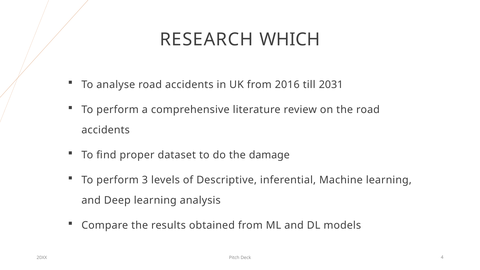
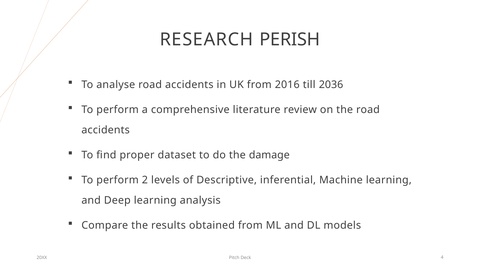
WHICH: WHICH -> PERISH (290, 40)
2031: 2031 -> 2036 (331, 85)
3: 3 -> 2 (145, 180)
